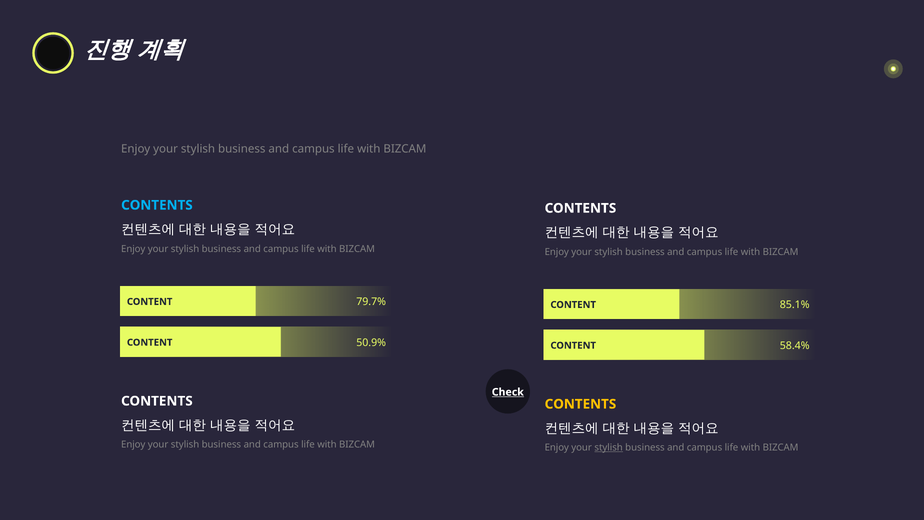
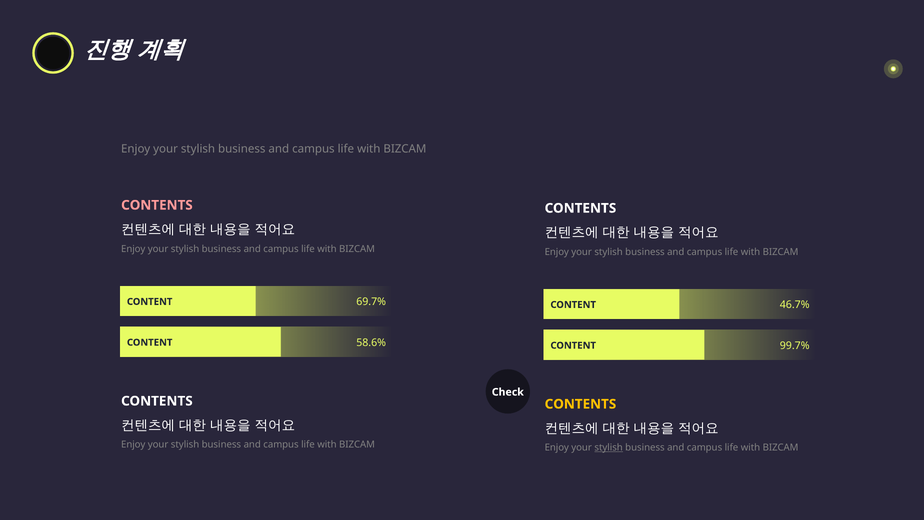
CONTENTS colour: light blue -> pink (157, 205)
79.7%: 79.7% -> 69.7% (371, 302)
85.1%: 85.1% -> 46.7% (795, 305)
50.9%: 50.9% -> 58.6% (371, 342)
58.4%: 58.4% -> 99.7% (795, 345)
Check underline: present -> none (508, 392)
